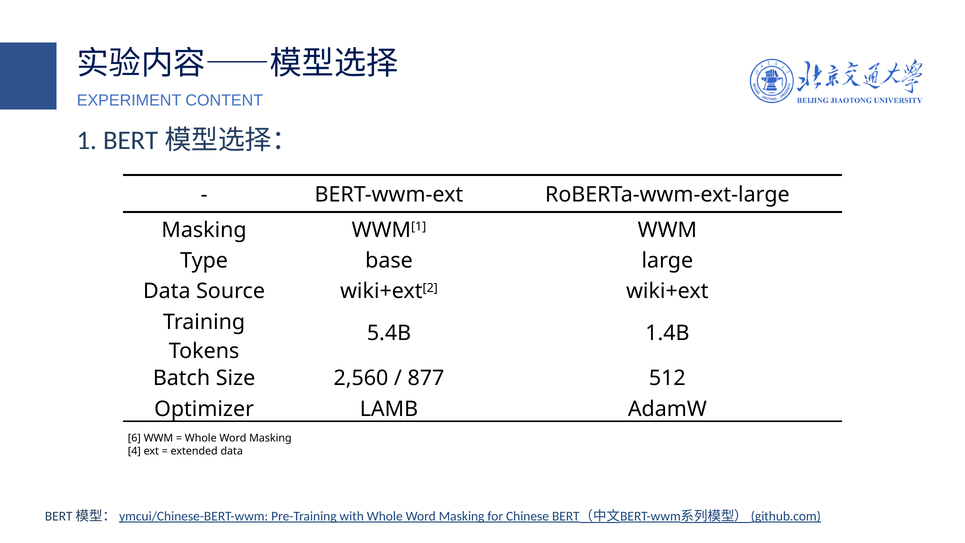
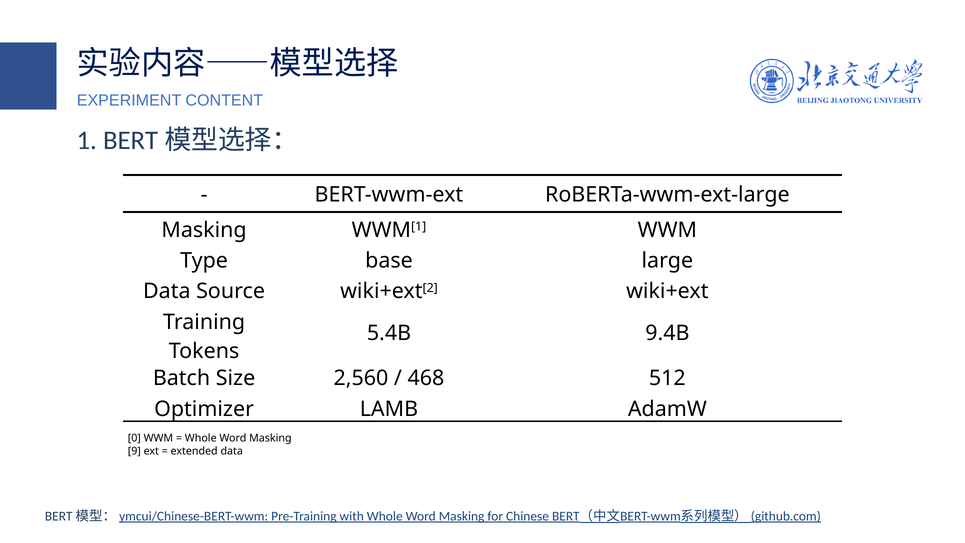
1.4B: 1.4B -> 9.4B (667, 333)
877: 877 -> 468 (426, 378)
6: 6 -> 0 (134, 438)
4: 4 -> 9 (134, 451)
